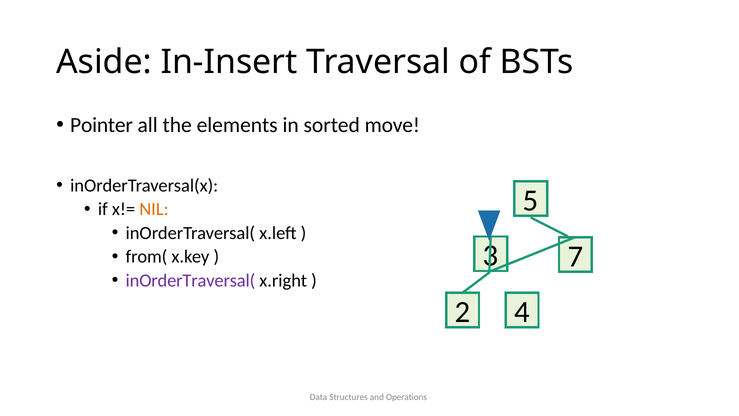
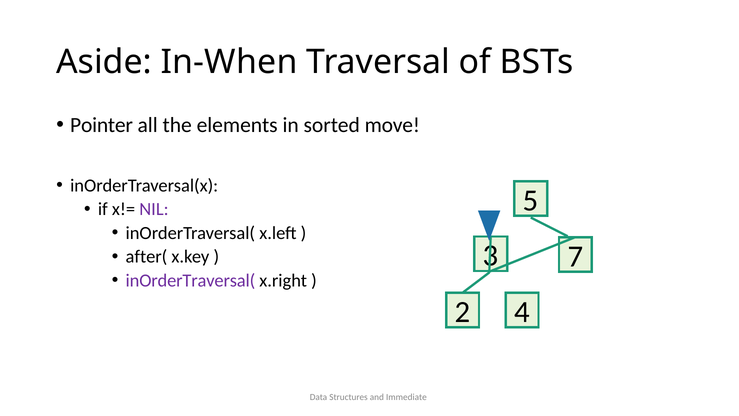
In-Insert: In-Insert -> In-When (229, 62)
NIL colour: orange -> purple (154, 209)
from(: from( -> after( (146, 257)
Operations: Operations -> Immediate (406, 397)
